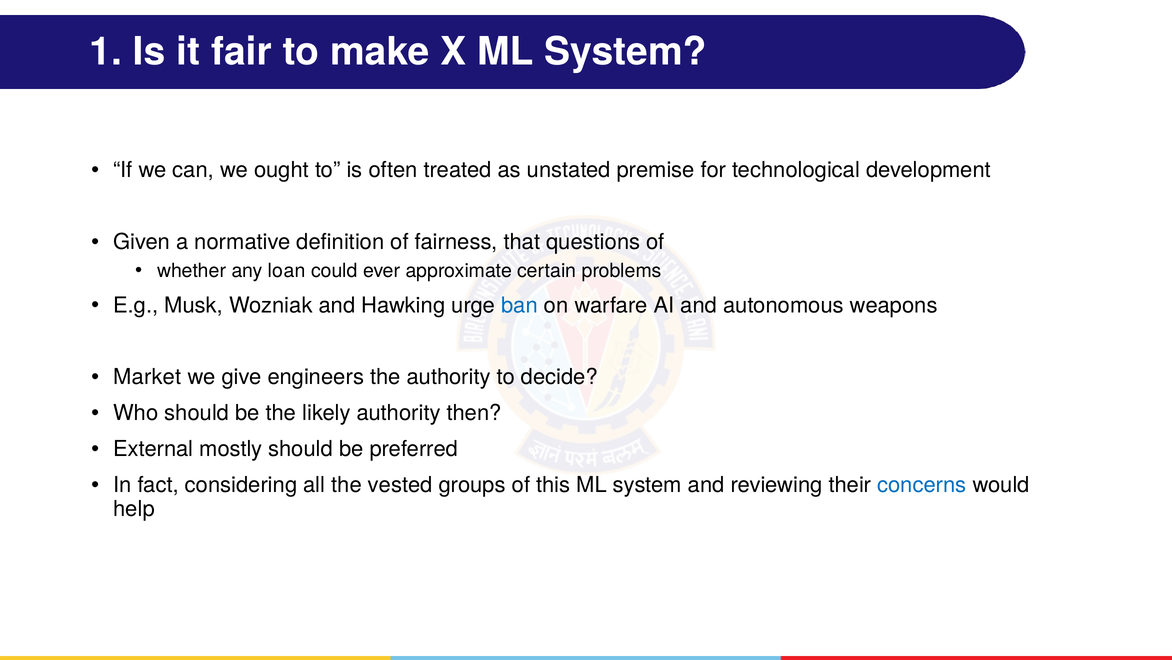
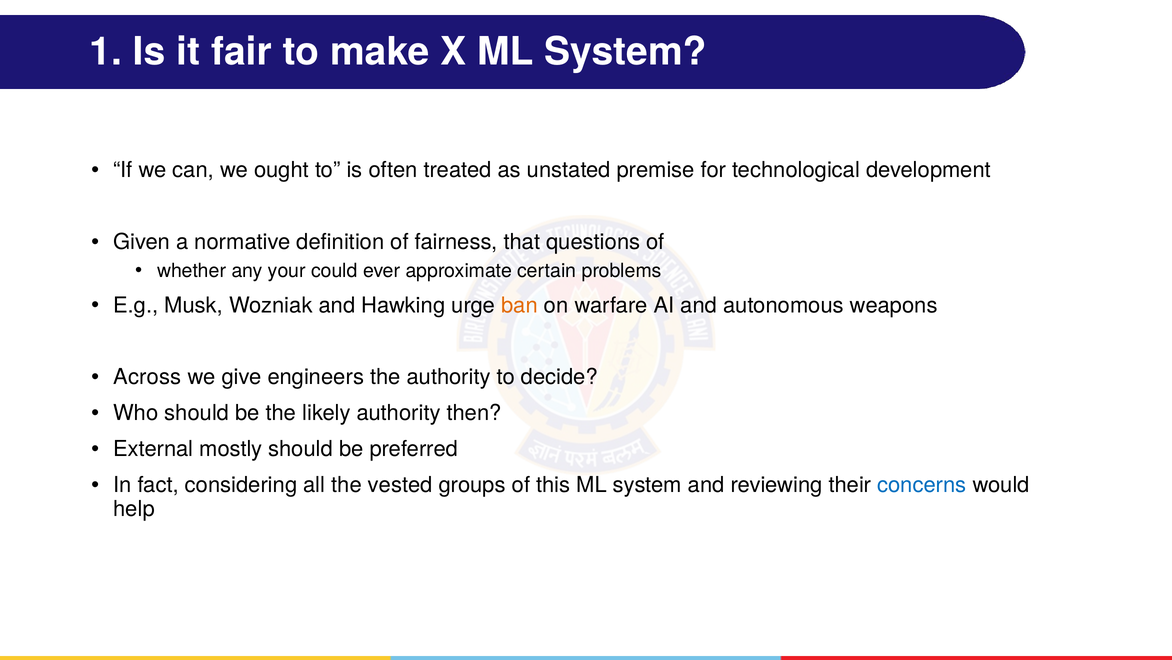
loan: loan -> your (287, 270)
ban colour: blue -> orange (520, 305)
Market: Market -> Across (147, 377)
